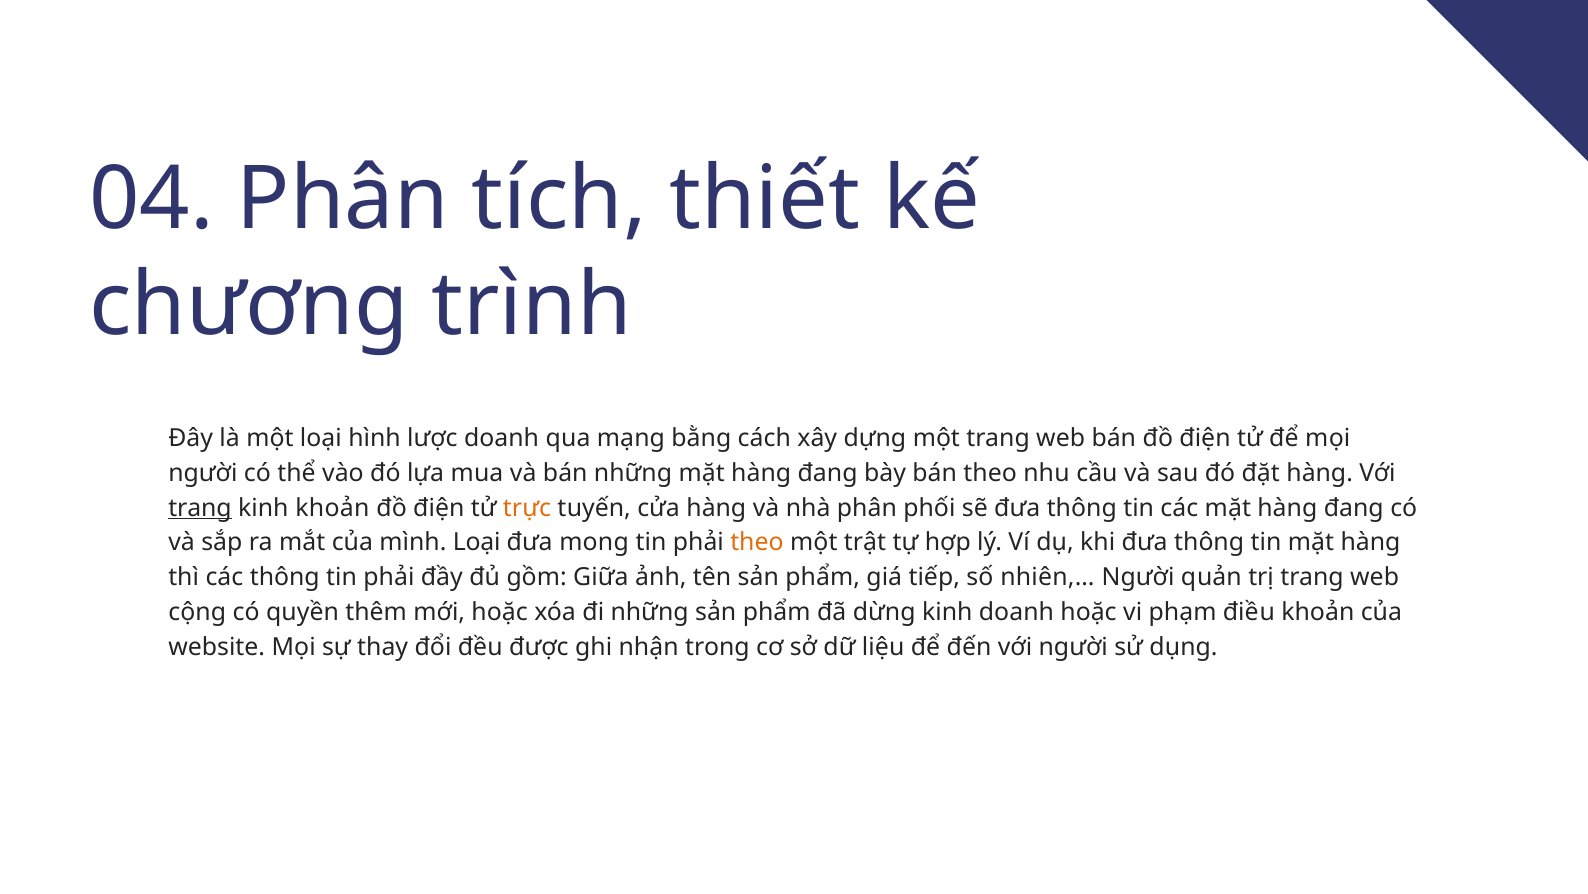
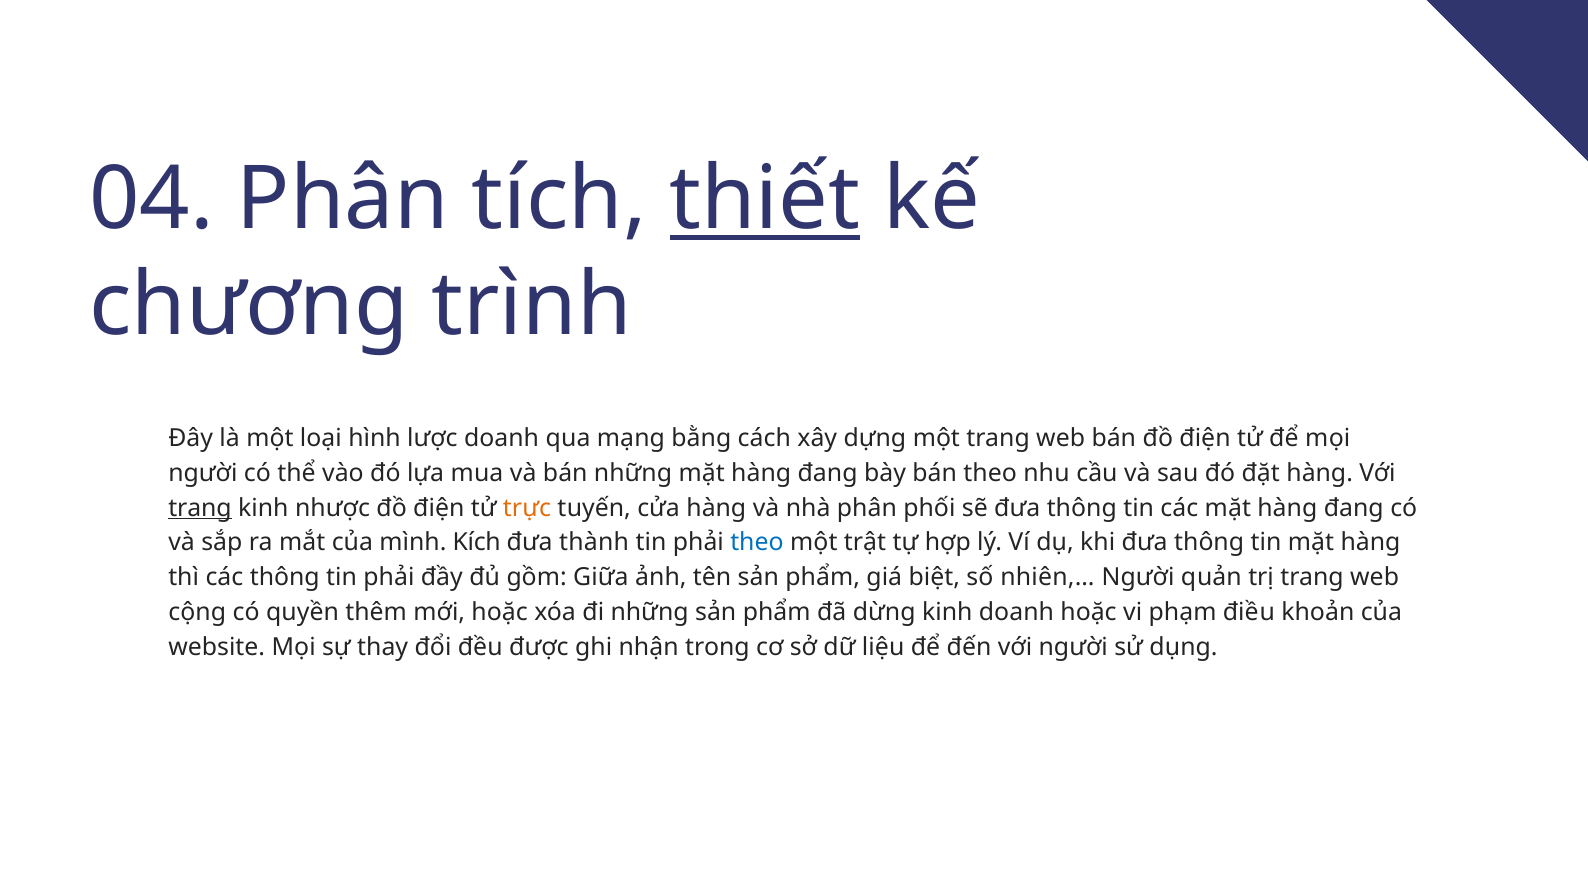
thiết underline: none -> present (765, 200)
kinh khoản: khoản -> nhược (332, 508)
mình Loại: Loại -> Kích (477, 542)
mong: mong -> thành (594, 542)
theo colour: orange -> blue (757, 542)
tiếp: tiếp -> biệt (934, 577)
